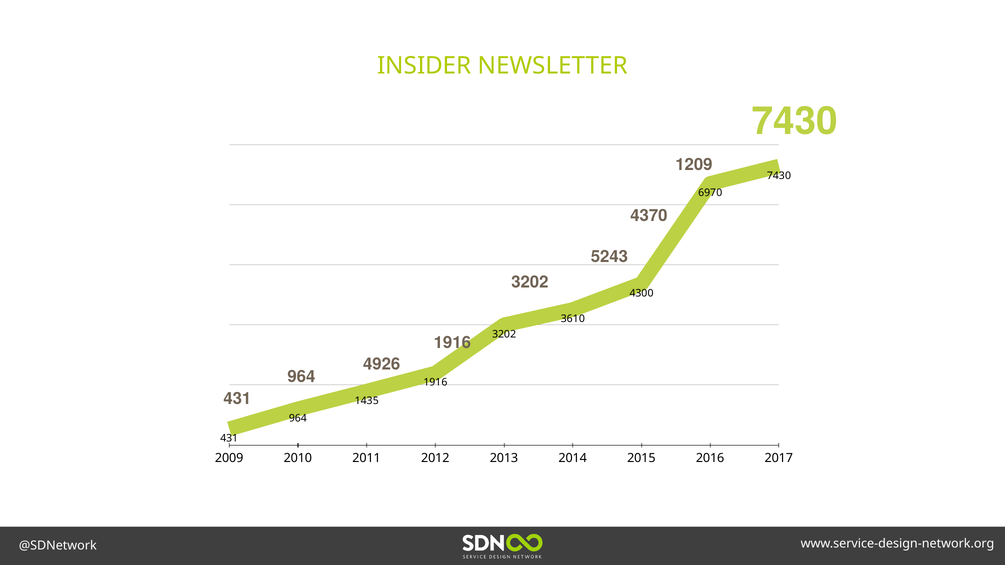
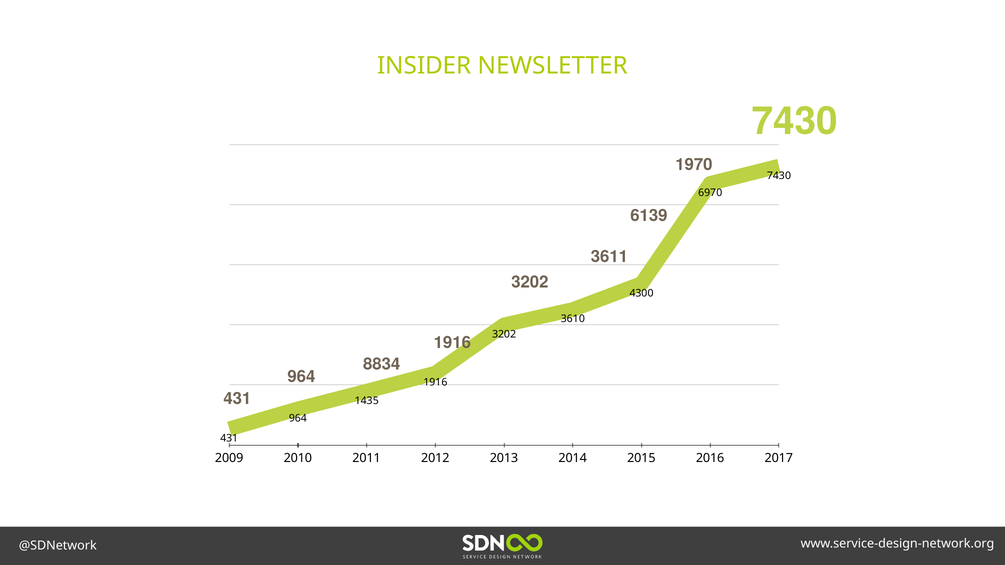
1209: 1209 -> 1970 (694, 165)
4370: 4370 -> 6139 (649, 216)
5243: 5243 -> 3611 (609, 257)
4926: 4926 -> 8834 (382, 364)
